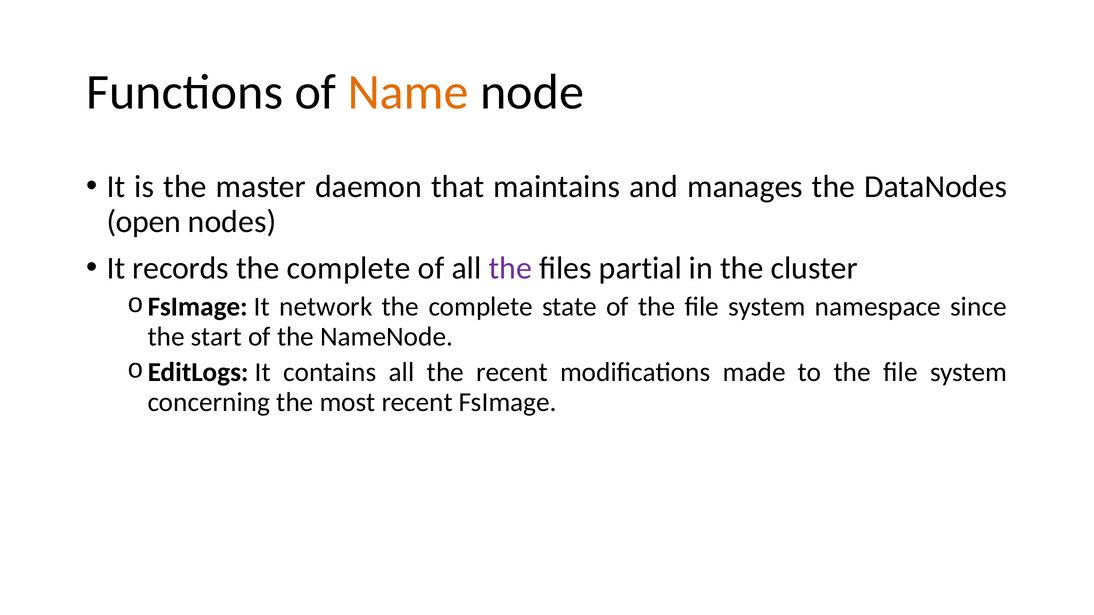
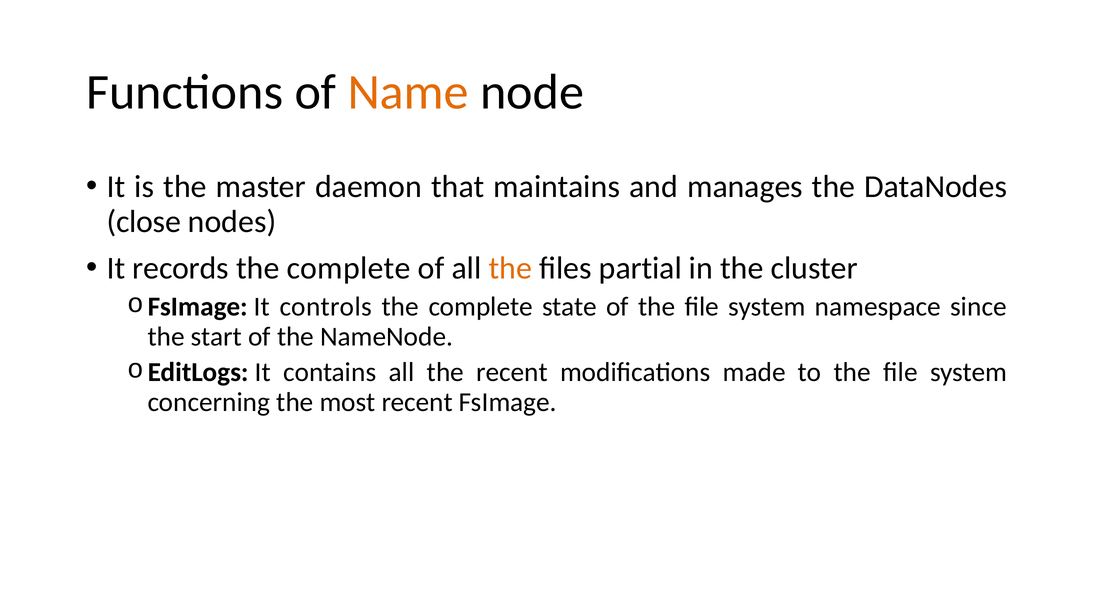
open: open -> close (144, 222)
the colour: purple -> orange (510, 268)
network: network -> controls (326, 307)
